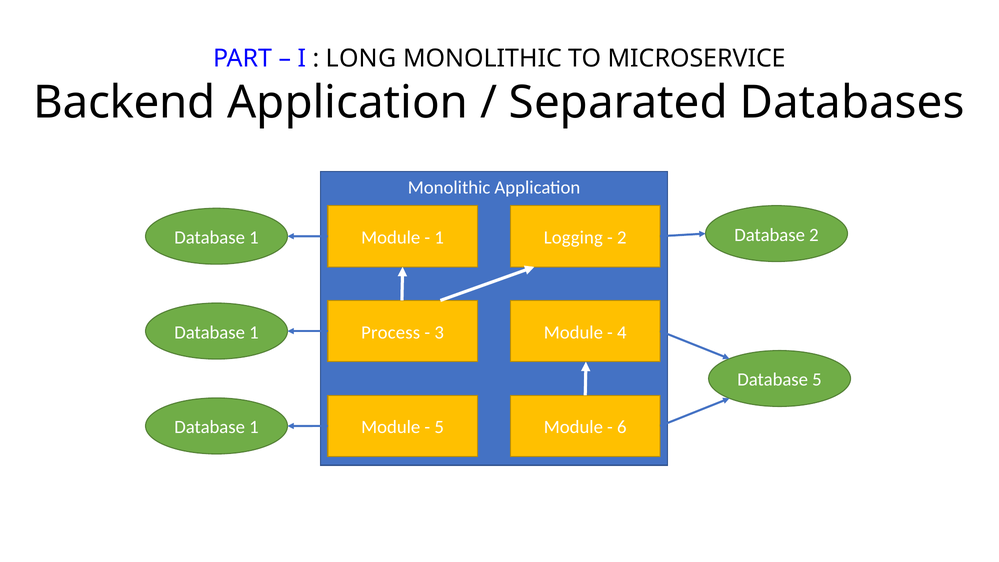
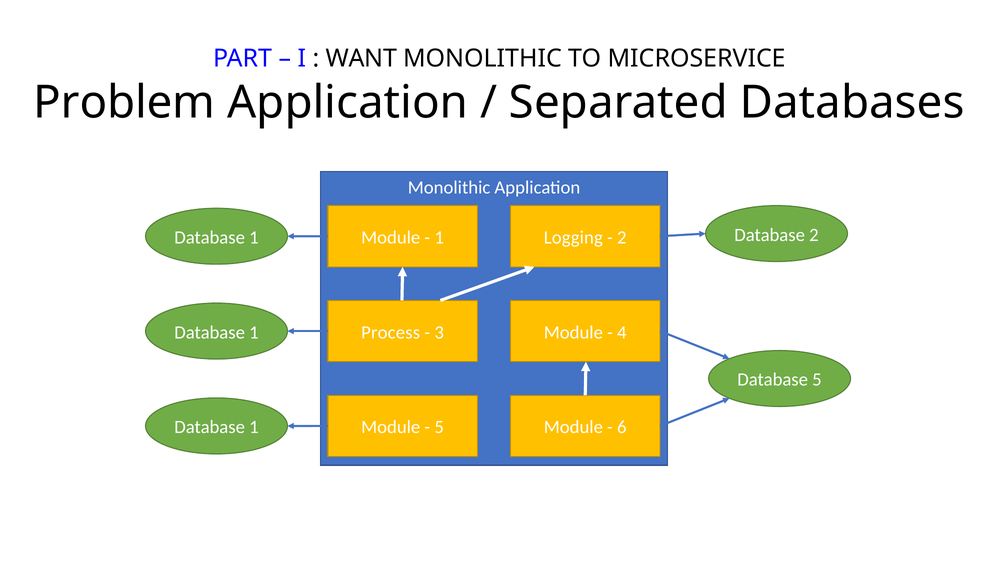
LONG: LONG -> WANT (361, 58)
Backend: Backend -> Problem (124, 102)
